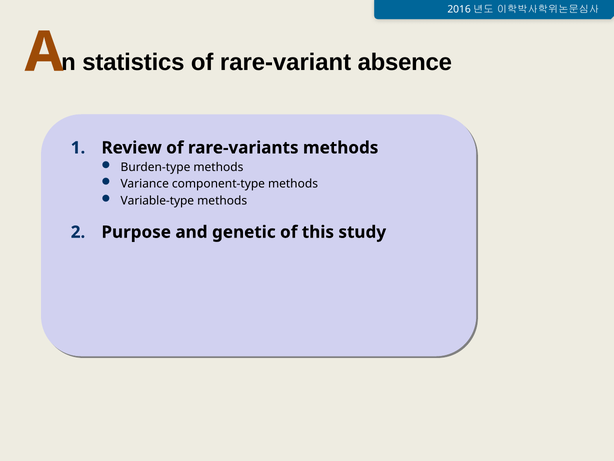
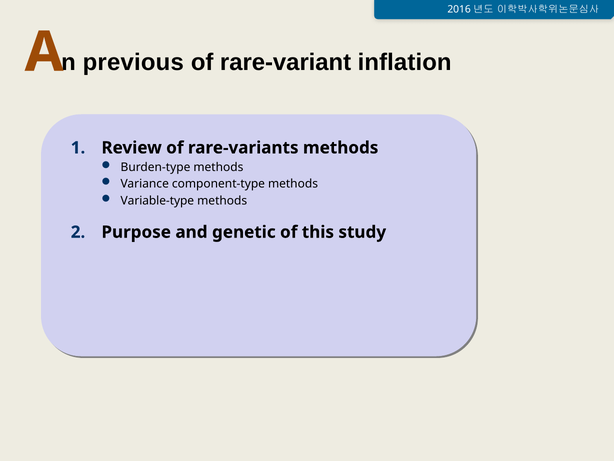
statistics: statistics -> previous (133, 62)
absence: absence -> inflation (405, 62)
